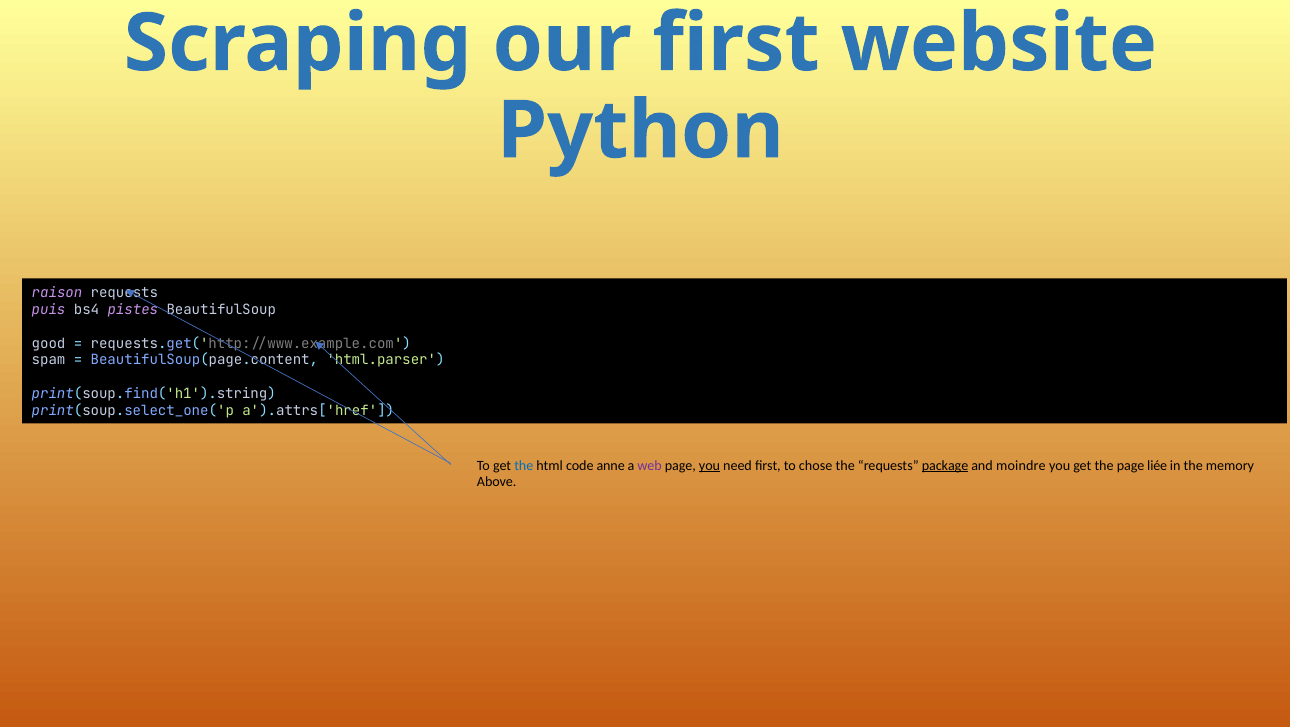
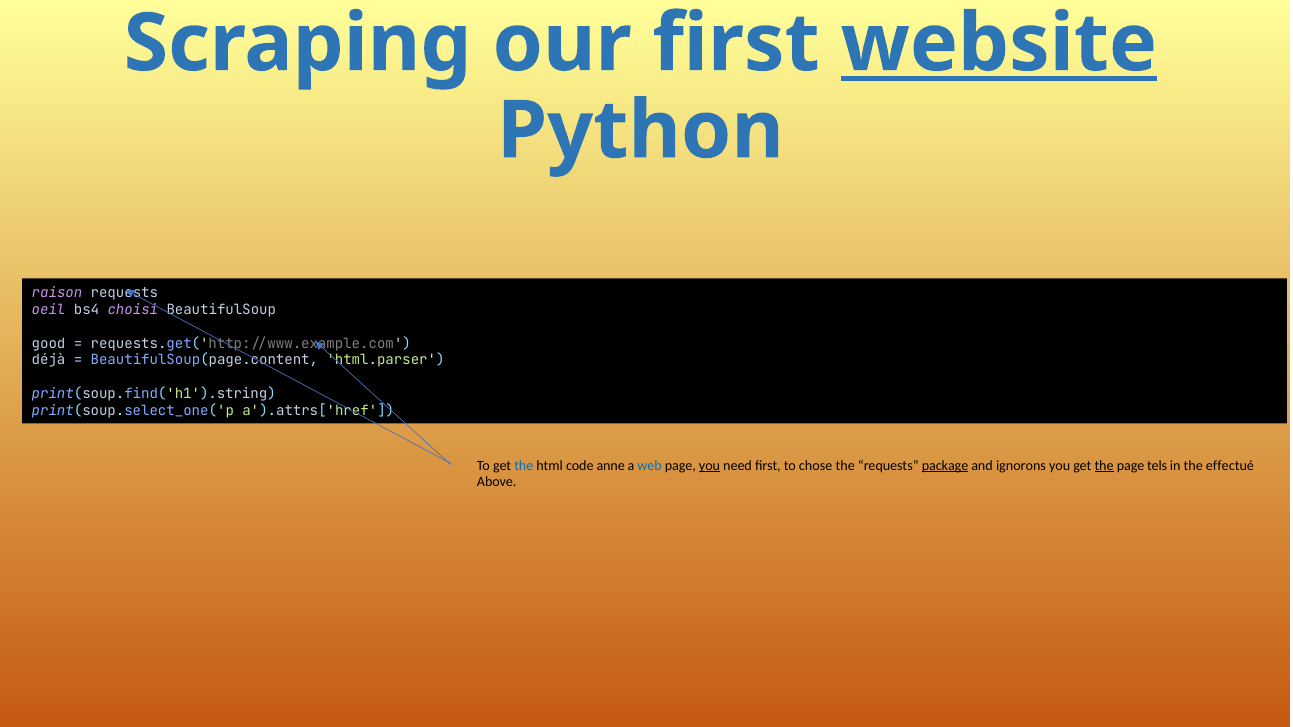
website underline: none -> present (999, 44)
puis: puis -> oeil (49, 310)
pistes: pistes -> choisi (133, 310)
spam: spam -> déjà (49, 360)
web colour: purple -> blue (650, 466)
moindre: moindre -> ignorons (1021, 466)
the underline: none -> present (1104, 466)
liée: liée -> tels (1157, 466)
memory: memory -> effectué (1230, 466)
